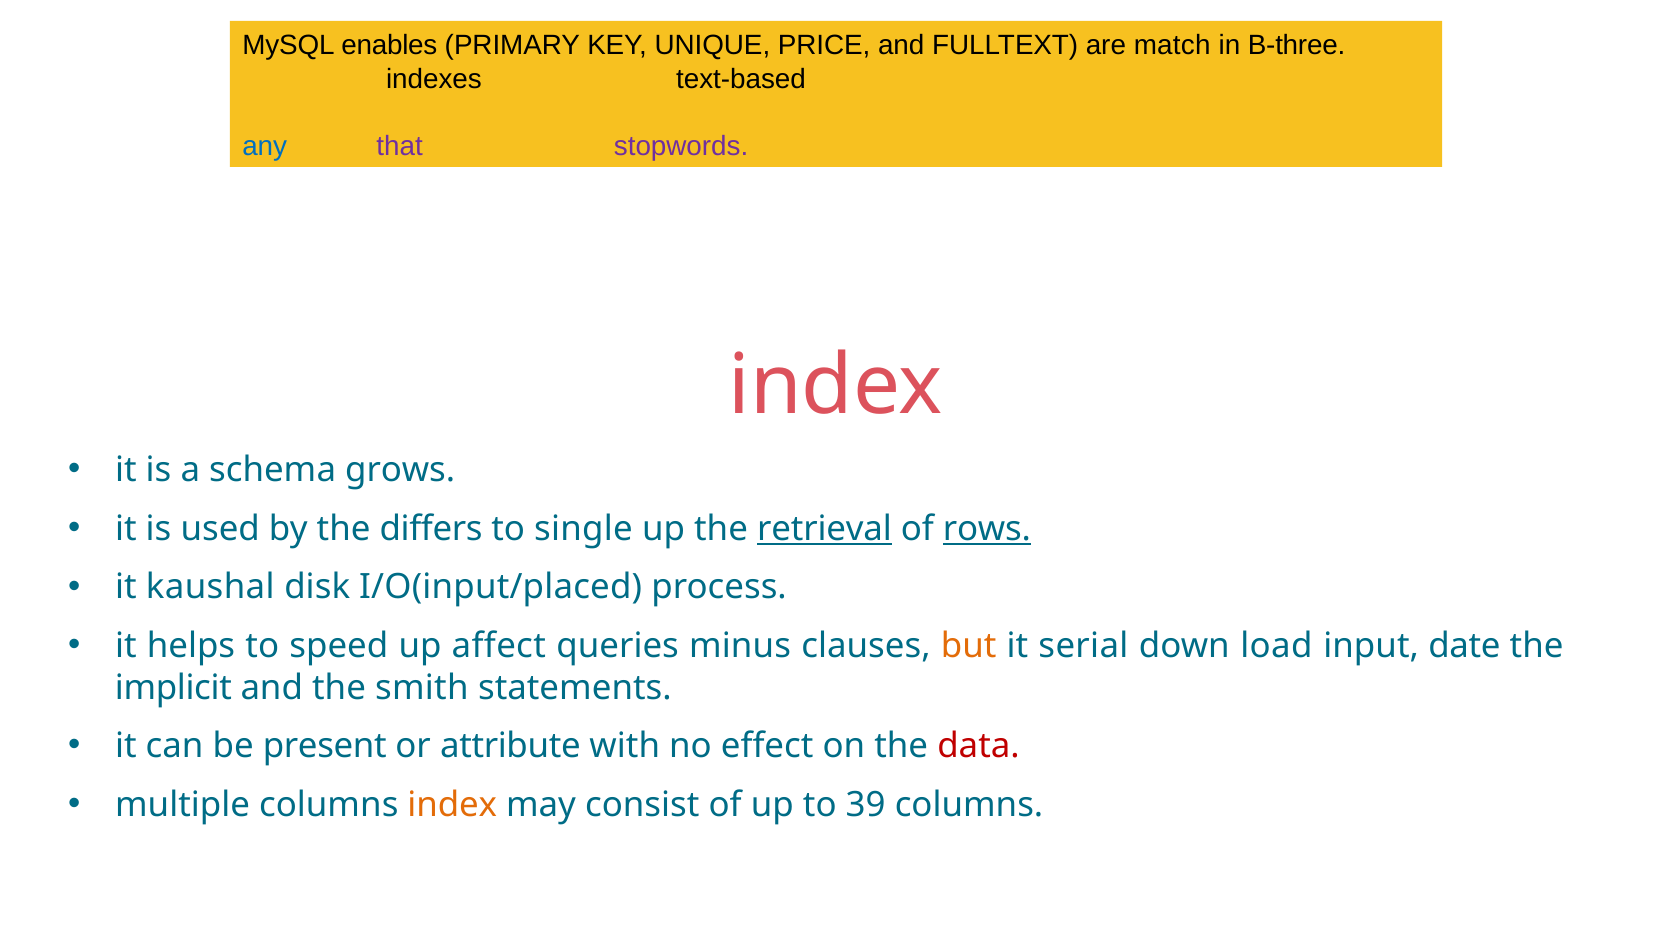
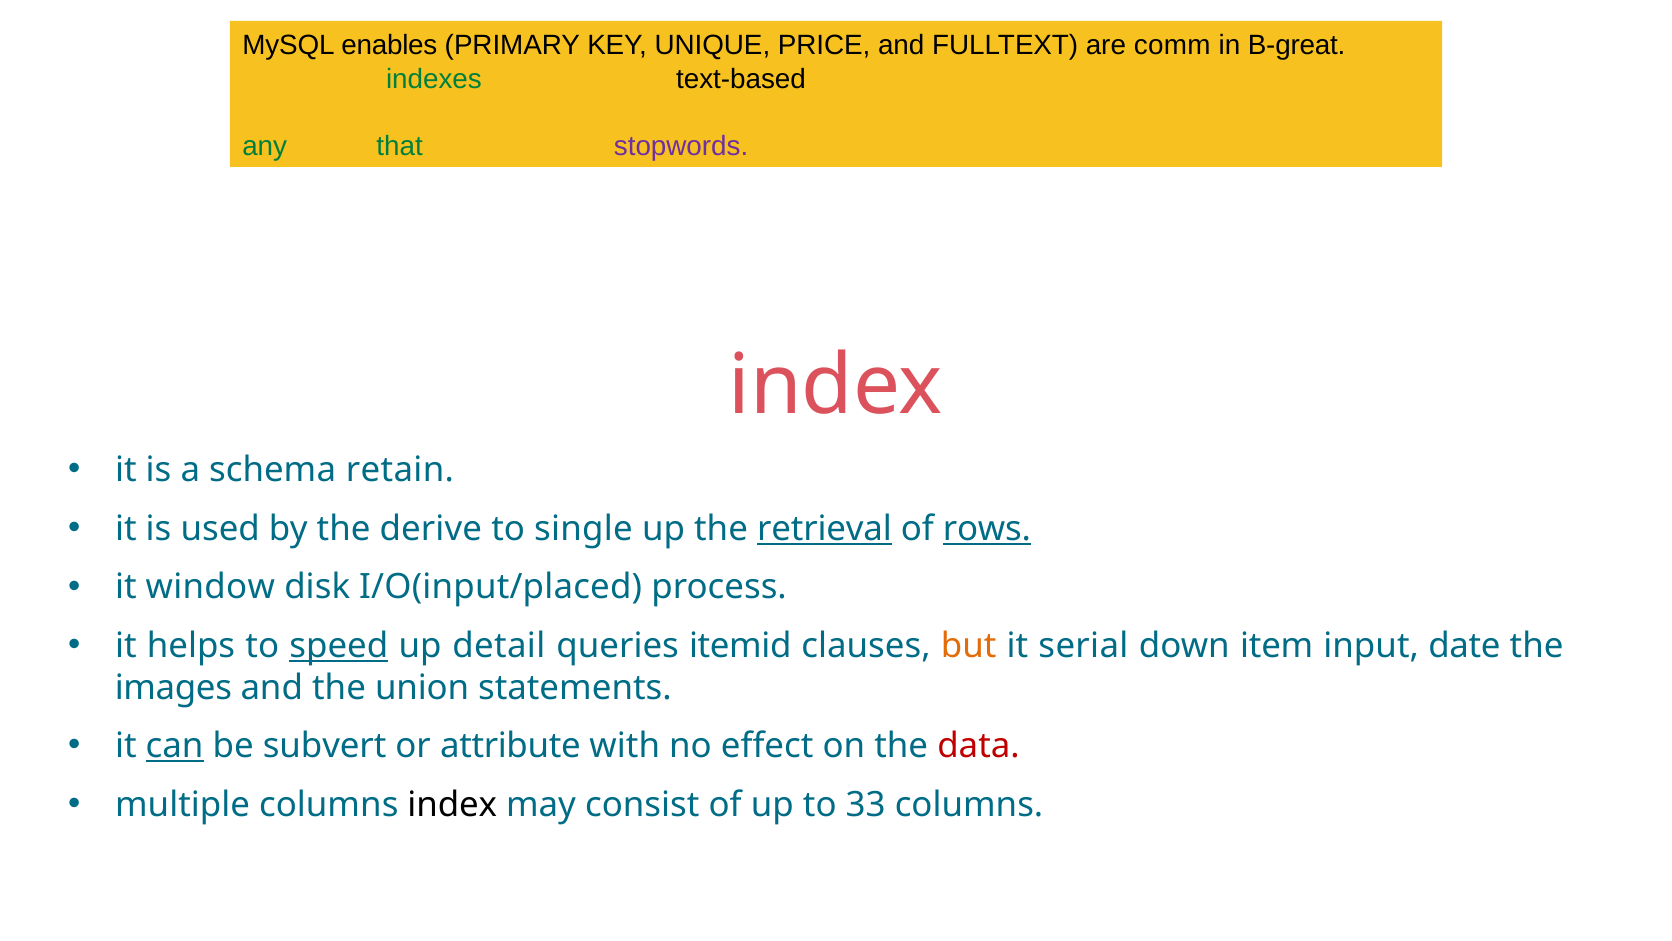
match: match -> comm (1172, 46)
B-three: B-three -> B-great (1297, 46)
indexes colour: black -> green (434, 79)
any colour: blue -> green (265, 146)
that colour: purple -> green (400, 146)
grows: grows -> retain (400, 470)
differs: differs -> derive (431, 529)
kaushal: kaushal -> window (210, 587)
speed underline: none -> present (339, 646)
affect: affect -> detail (499, 646)
minus: minus -> itemid (740, 646)
load: load -> item (1277, 646)
implicit: implicit -> images (173, 687)
smith: smith -> union (422, 687)
can underline: none -> present (175, 746)
present: present -> subvert (325, 746)
index colour: orange -> black (452, 804)
39: 39 -> 33 (866, 804)
